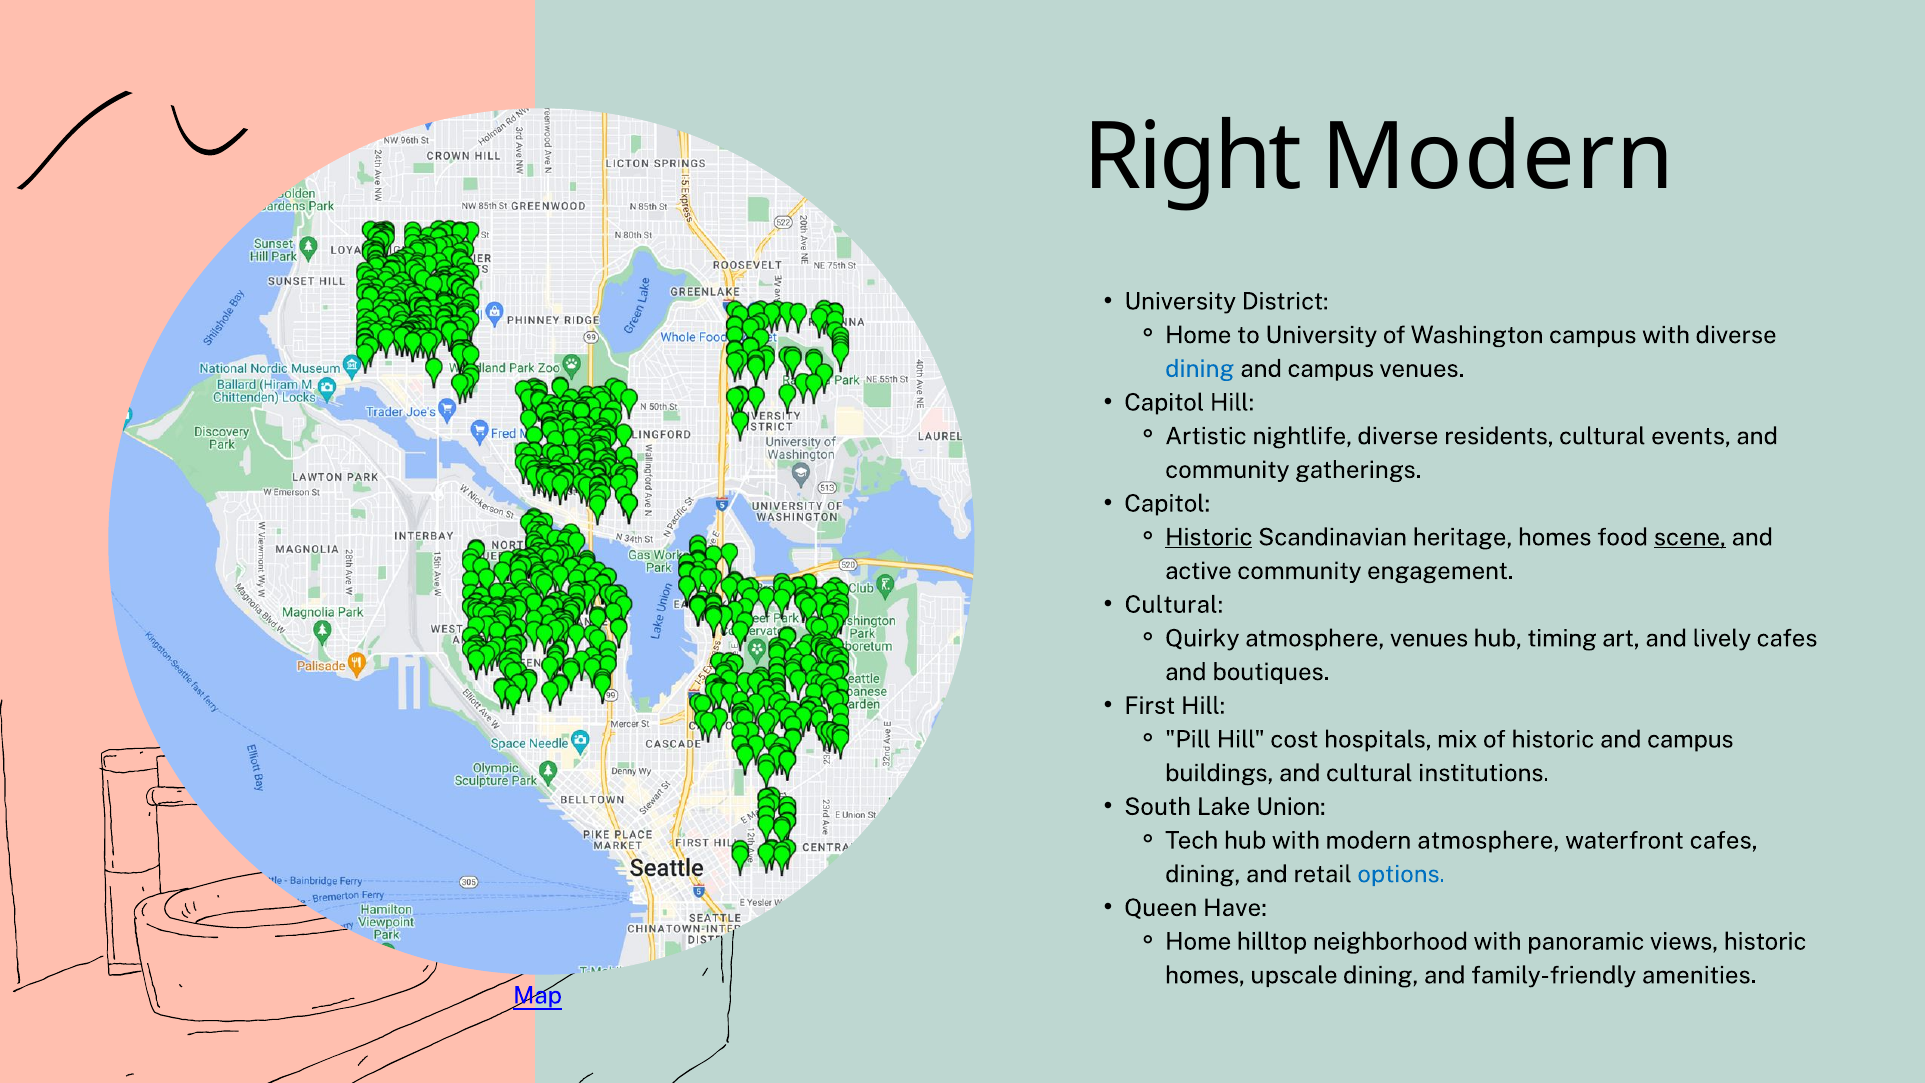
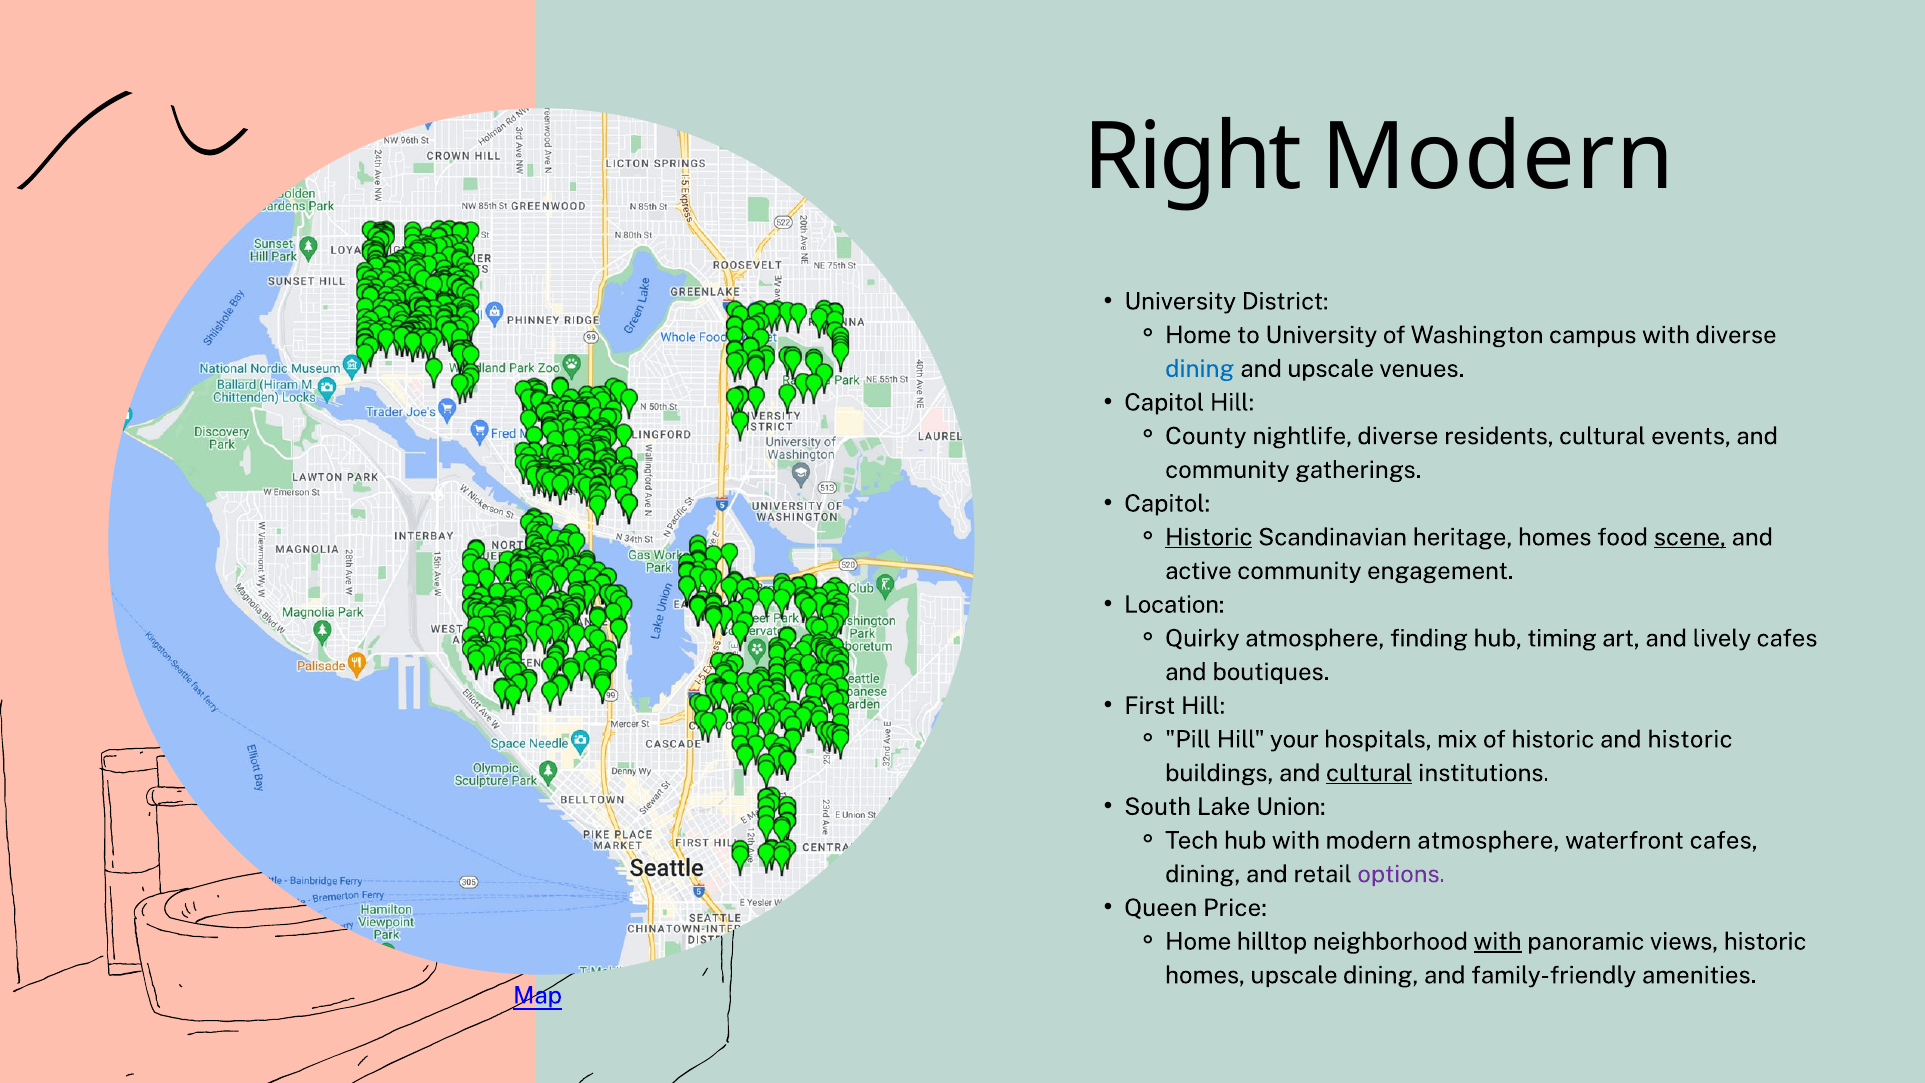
campus: campus -> upscale (1331, 369)
Artistic: Artistic -> County (1206, 436)
Cultural: Cultural -> Location (1174, 605)
atmosphere venues: venues -> finding (1429, 638)
cost: cost -> your (1294, 739)
historic and campus: campus -> historic (1690, 739)
cultural underline: none -> present (1369, 773)
options colour: blue -> purple (1401, 874)
Have: Have -> Price (1235, 908)
with underline: none -> present (1498, 942)
